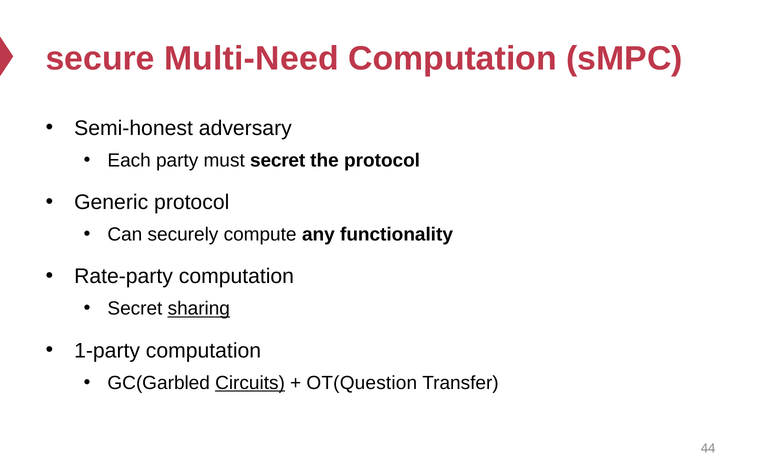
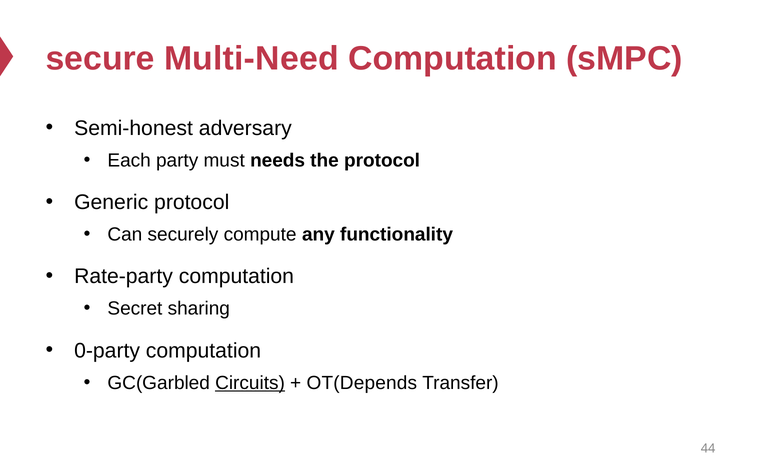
must secret: secret -> needs (278, 161)
sharing underline: present -> none (199, 309)
1-party: 1-party -> 0-party (107, 351)
OT(Question: OT(Question -> OT(Depends (362, 383)
